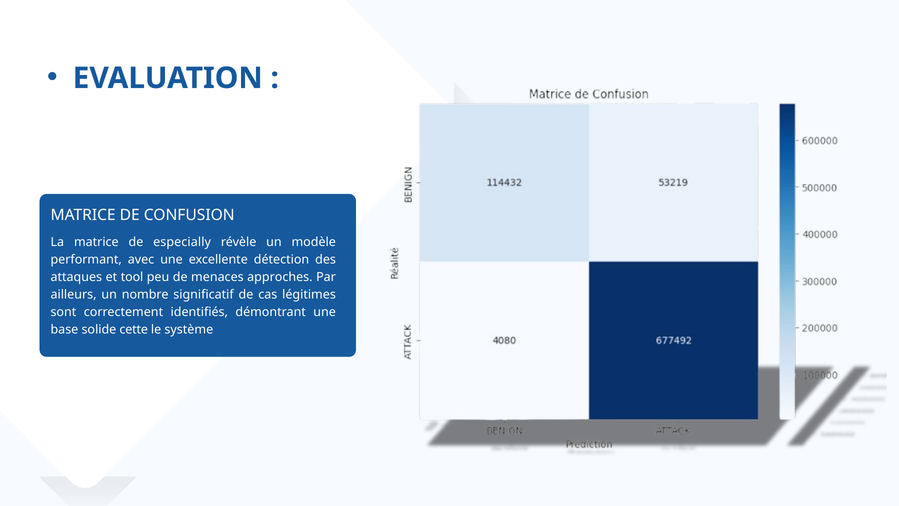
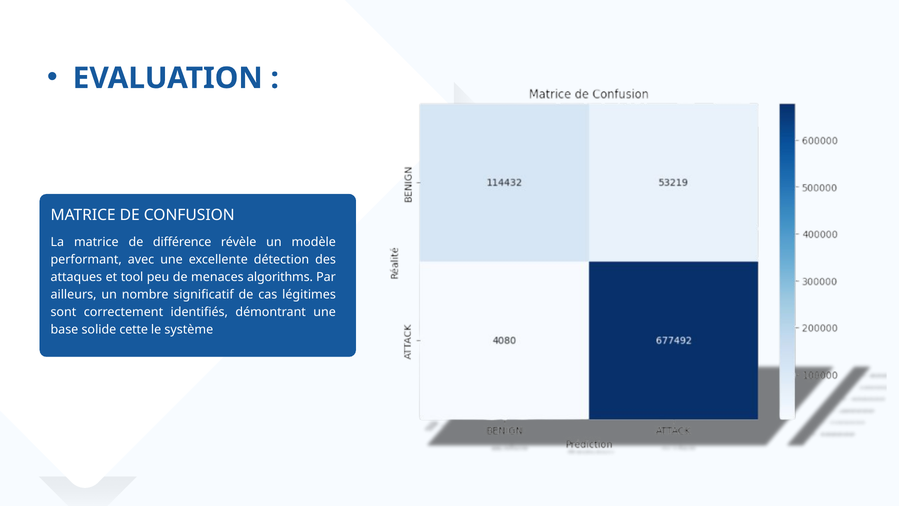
especially: especially -> différence (182, 242)
approches: approches -> algorithms (280, 277)
